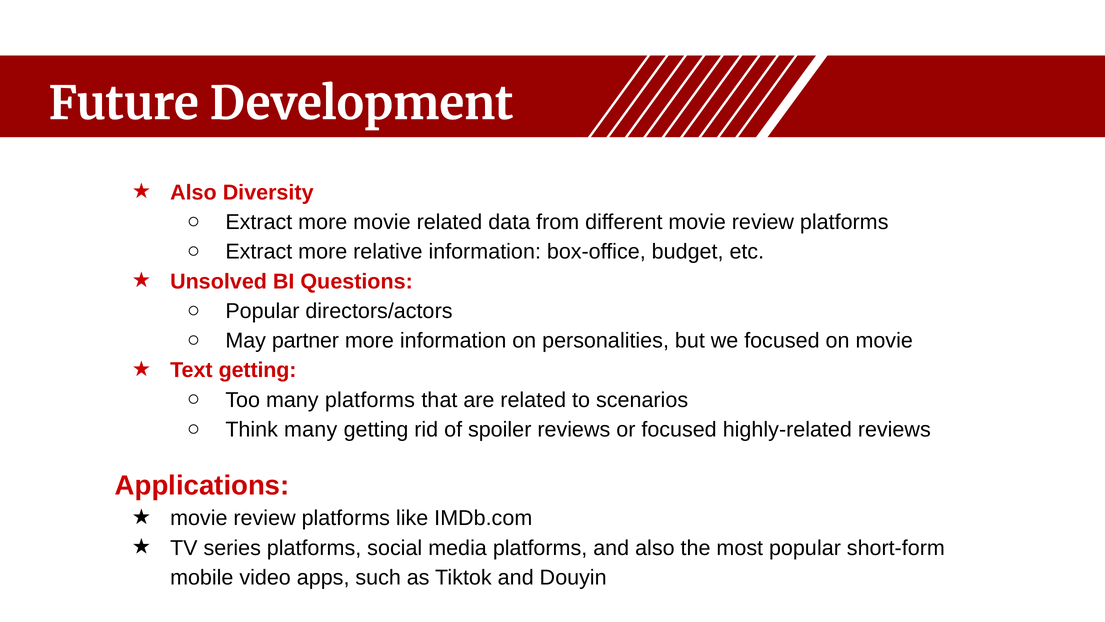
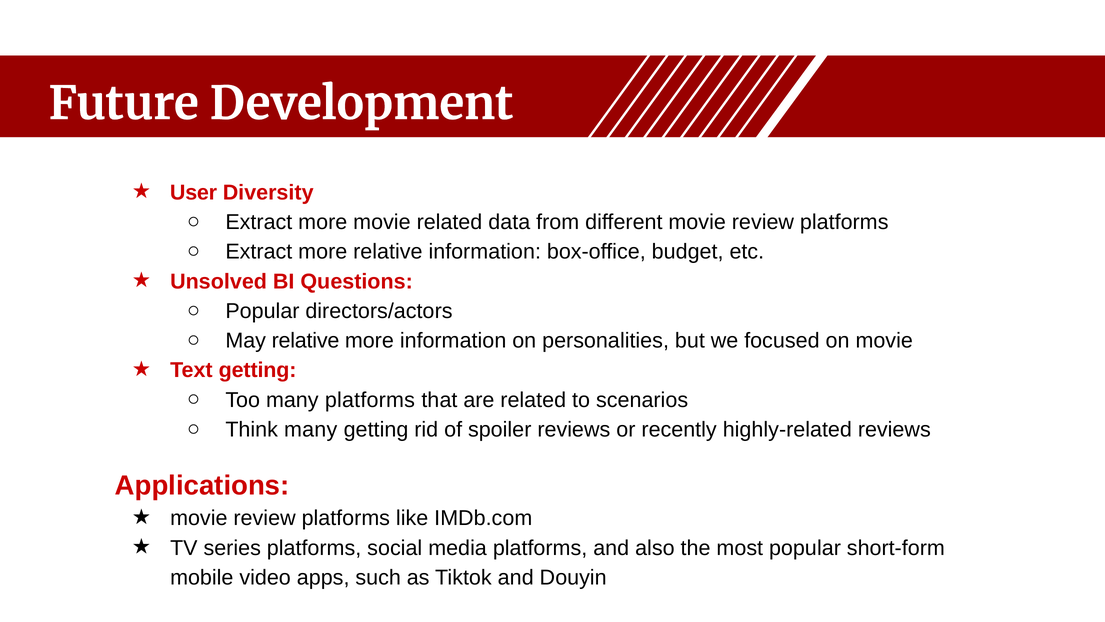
Also: Also -> User (194, 192)
May partner: partner -> relative (306, 341)
or focused: focused -> recently (679, 429)
